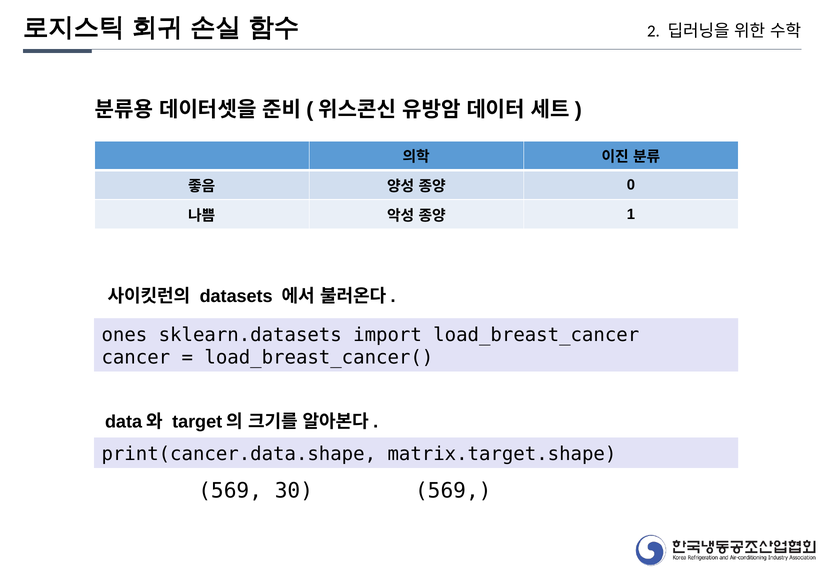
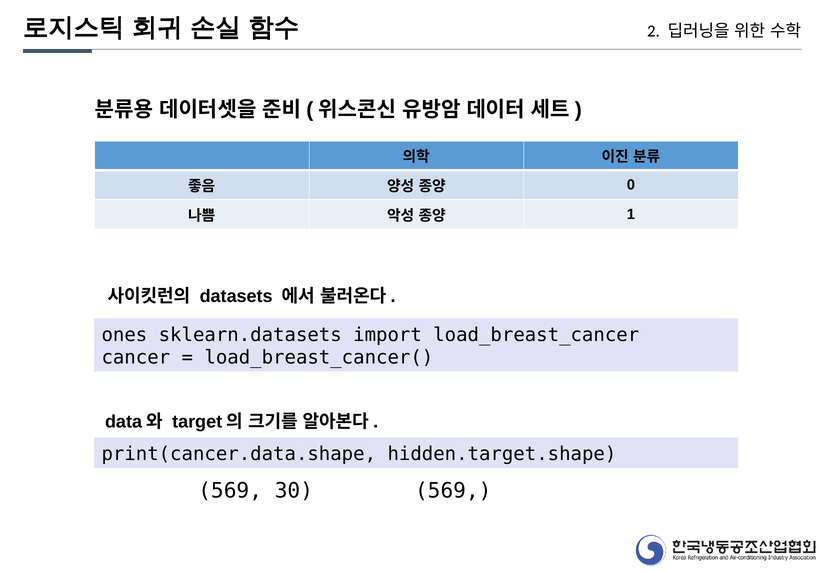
matrix.target.shape: matrix.target.shape -> hidden.target.shape (502, 454)
